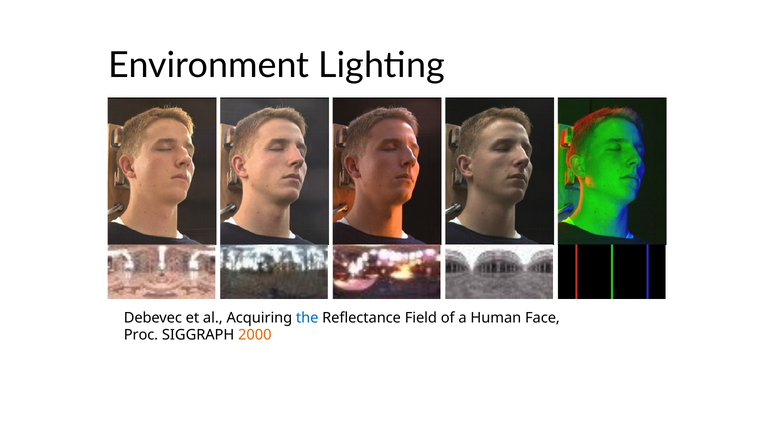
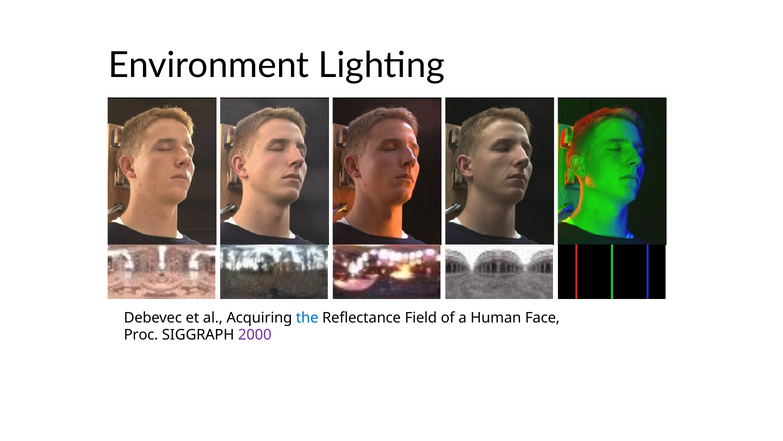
2000 colour: orange -> purple (255, 335)
